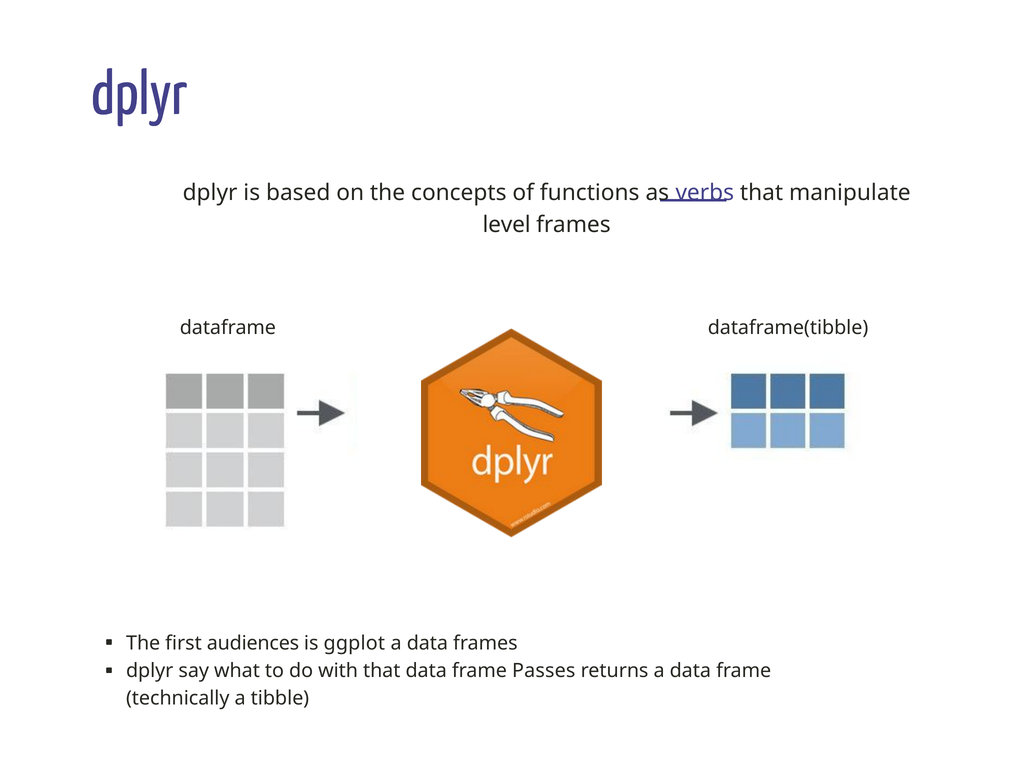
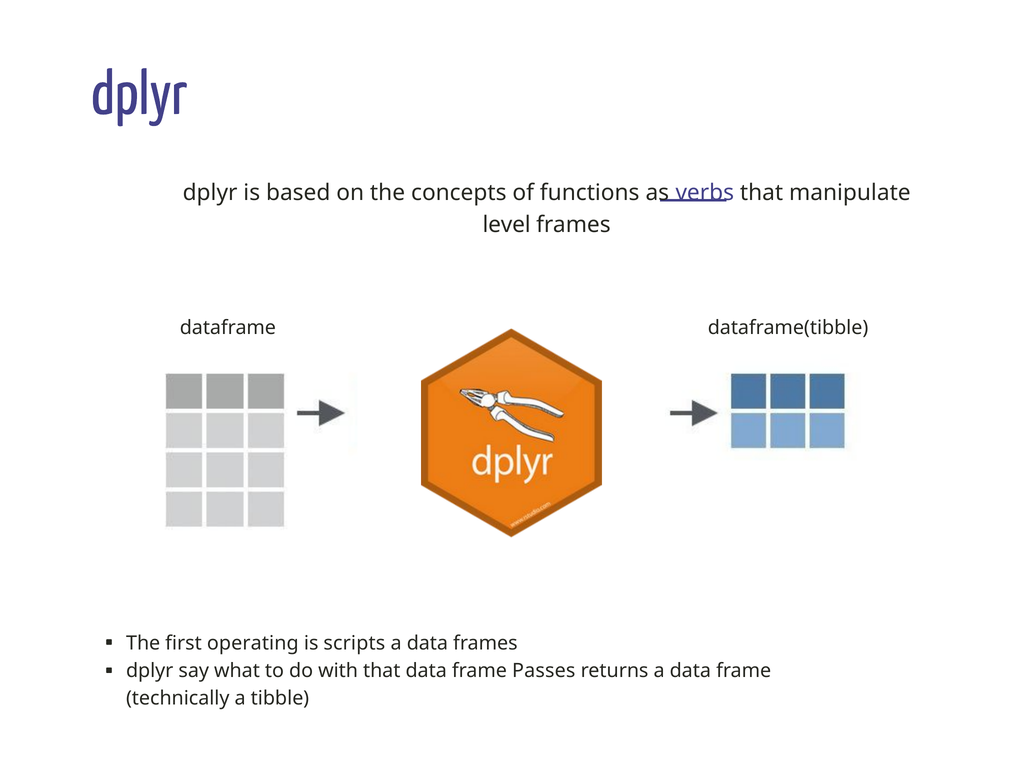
audiences: audiences -> operating (253, 644)
ggplot: ggplot -> scripts (354, 644)
